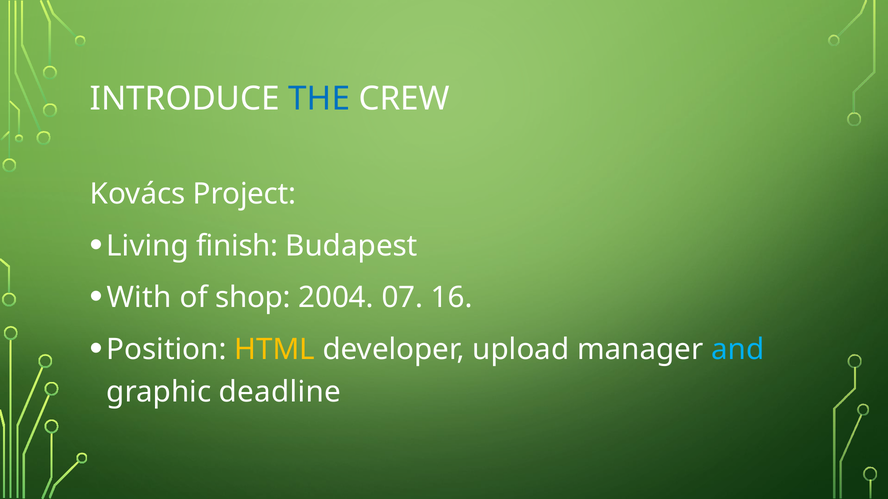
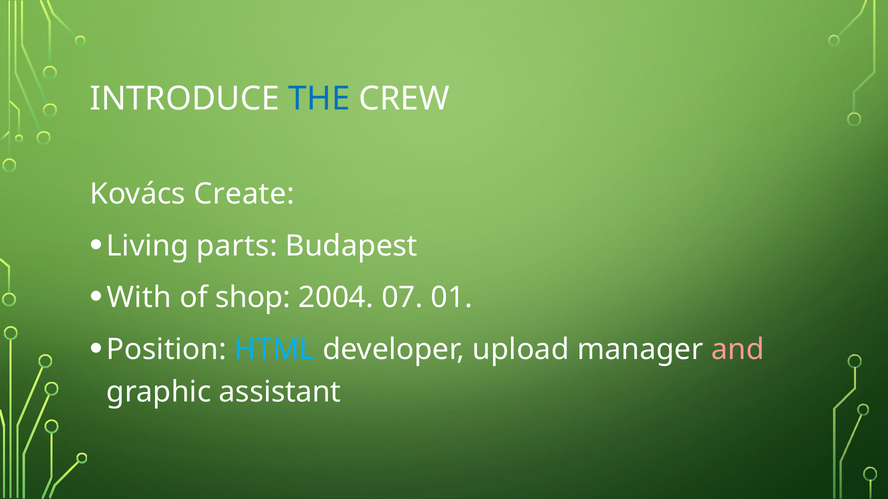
Project: Project -> Create (244, 194)
finish: finish -> parts (237, 246)
16: 16 -> 01 (452, 298)
HTML colour: yellow -> light blue (275, 350)
and colour: light blue -> pink (738, 350)
deadline: deadline -> assistant (280, 393)
